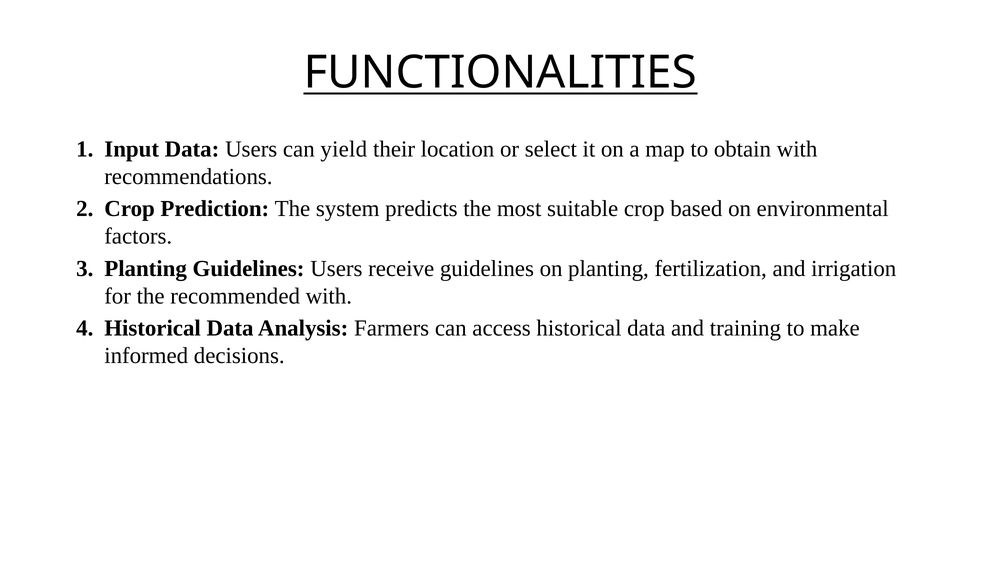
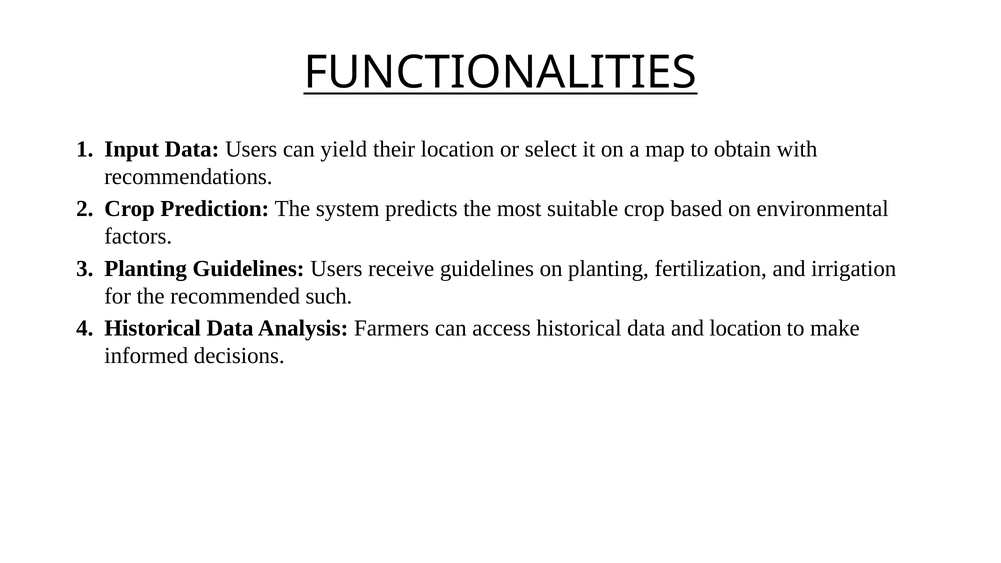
recommended with: with -> such (329, 296)
and training: training -> location (746, 328)
